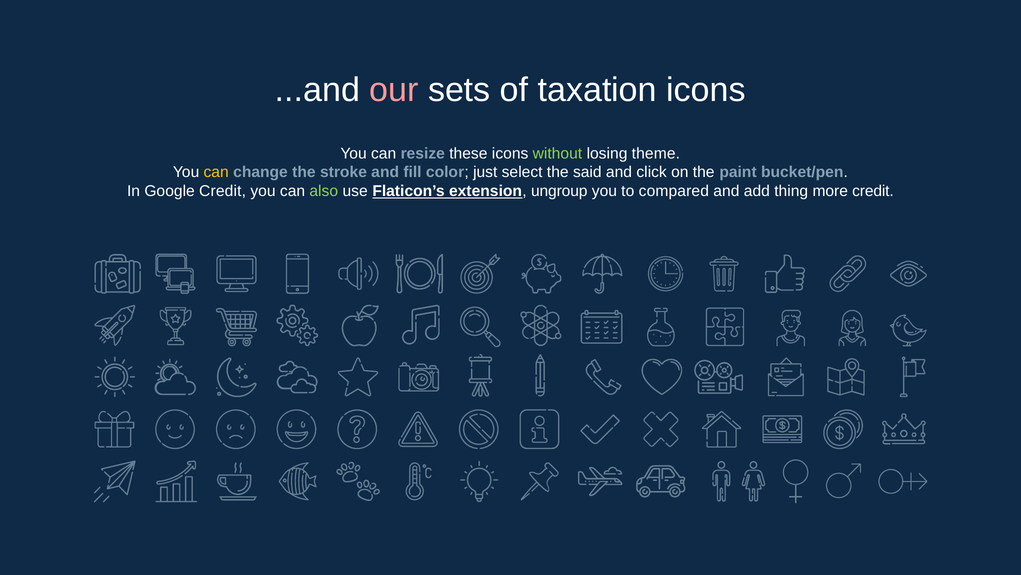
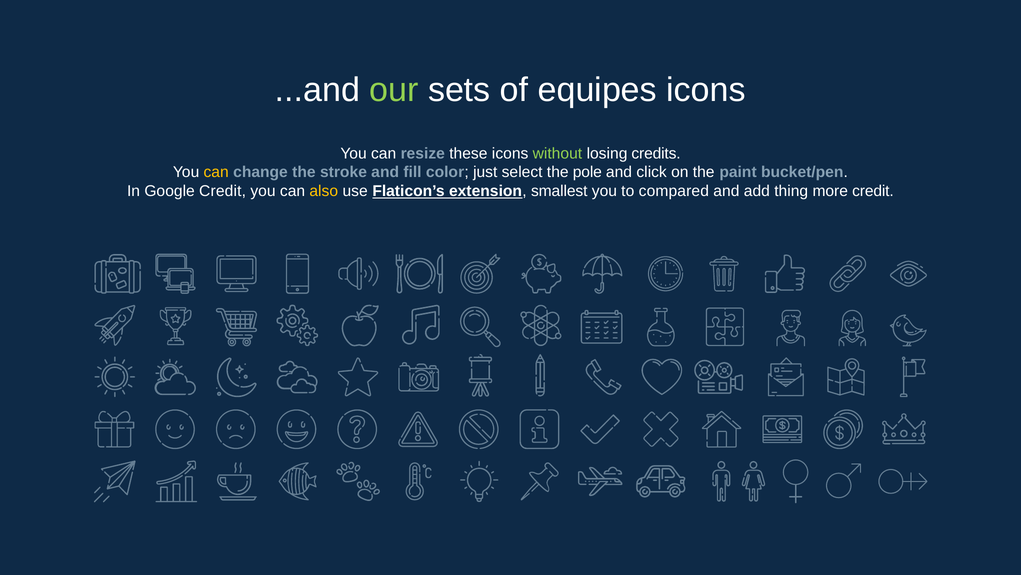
our colour: pink -> light green (394, 90)
taxation: taxation -> equipes (597, 90)
theme: theme -> credits (656, 153)
said: said -> pole (587, 172)
also colour: light green -> yellow (324, 191)
ungroup: ungroup -> smallest (559, 191)
